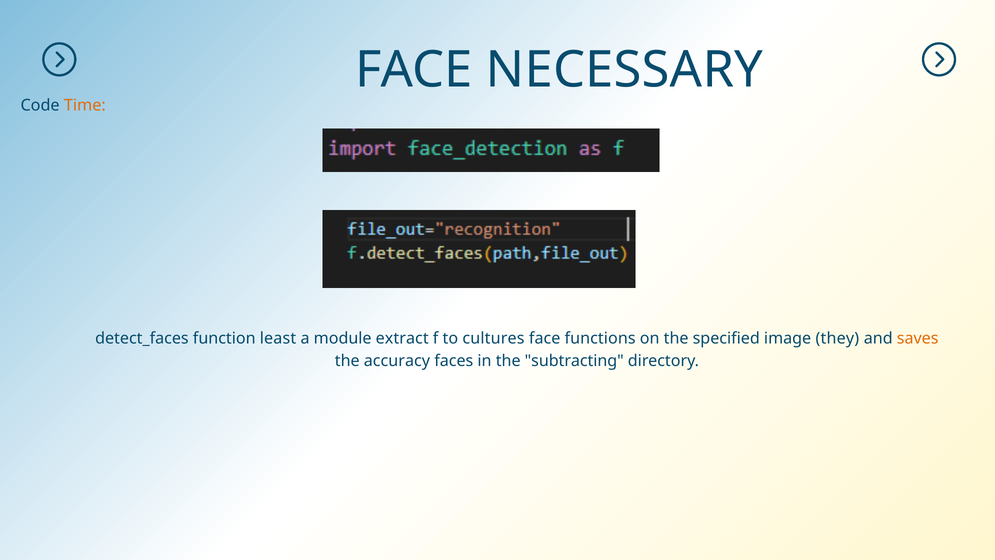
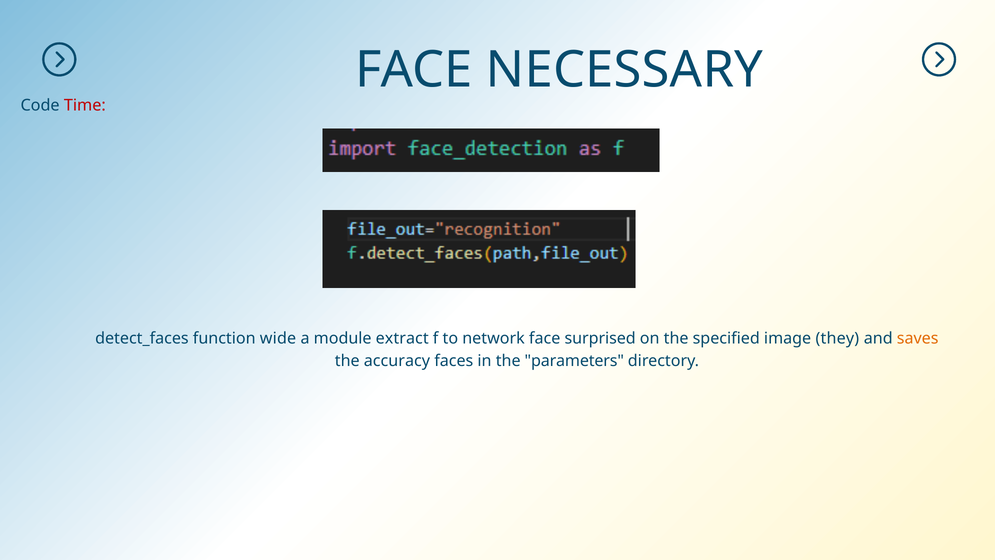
Time colour: orange -> red (85, 105)
least: least -> wide (278, 338)
cultures: cultures -> network (494, 338)
functions: functions -> surprised (600, 338)
subtracting: subtracting -> parameters (574, 361)
